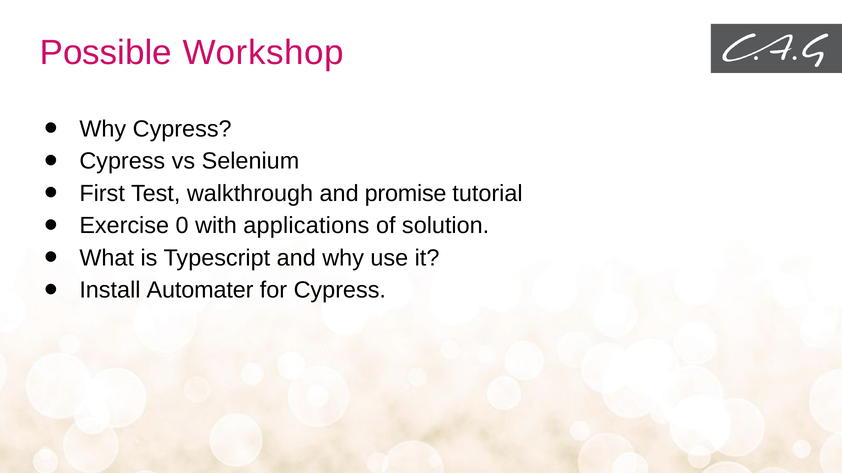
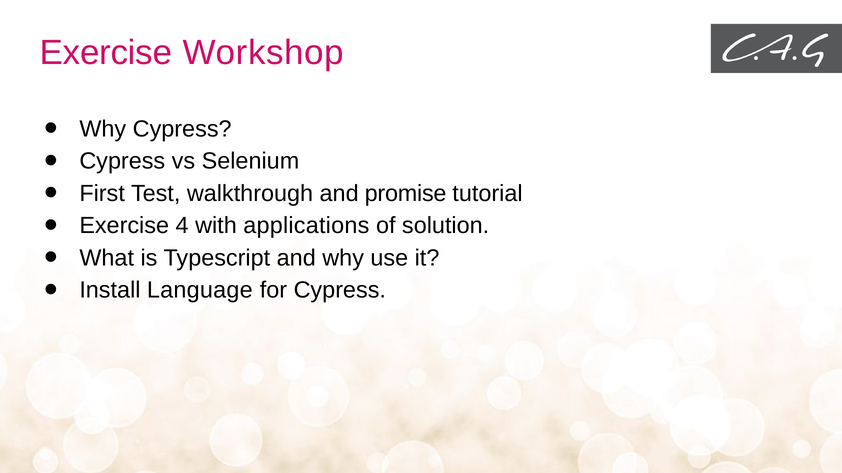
Possible: Possible -> Exercise (106, 53)
0: 0 -> 4 (182, 226)
Automater: Automater -> Language (200, 290)
